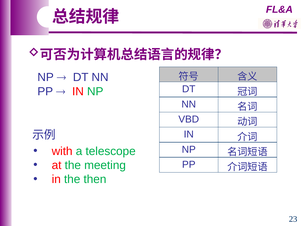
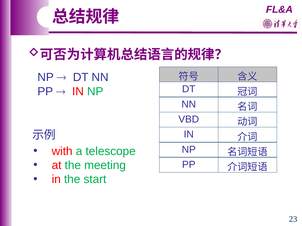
then: then -> start (95, 180)
